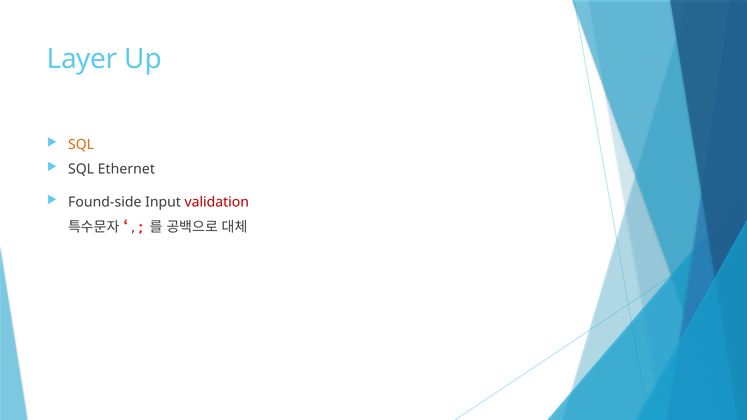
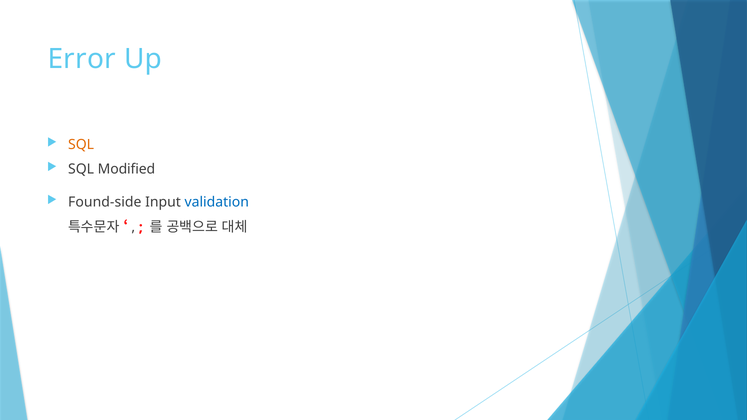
Layer: Layer -> Error (82, 59)
Ethernet: Ethernet -> Modified (126, 169)
validation colour: red -> blue (217, 202)
